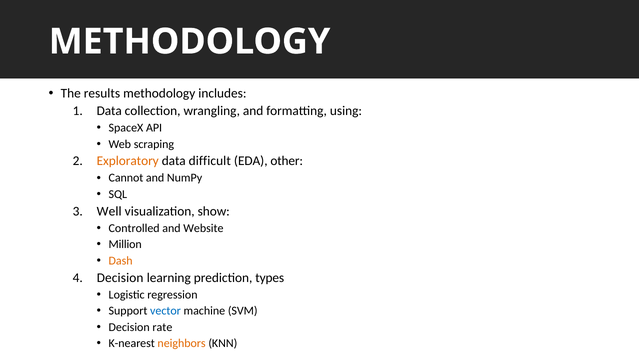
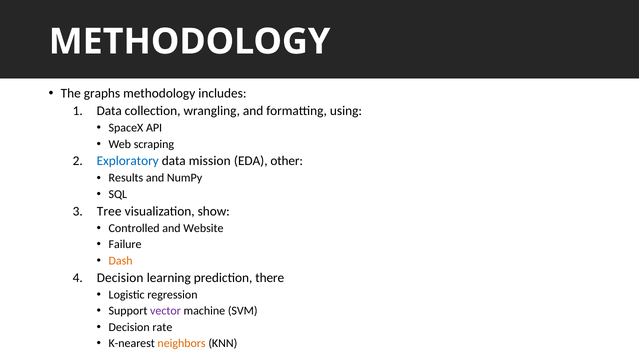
results: results -> graphs (102, 93)
Exploratory colour: orange -> blue (128, 161)
difficult: difficult -> mission (210, 161)
Cannot: Cannot -> Results (126, 178)
Well: Well -> Tree (109, 212)
Million: Million -> Failure (125, 245)
types: types -> there (270, 278)
vector colour: blue -> purple (165, 311)
